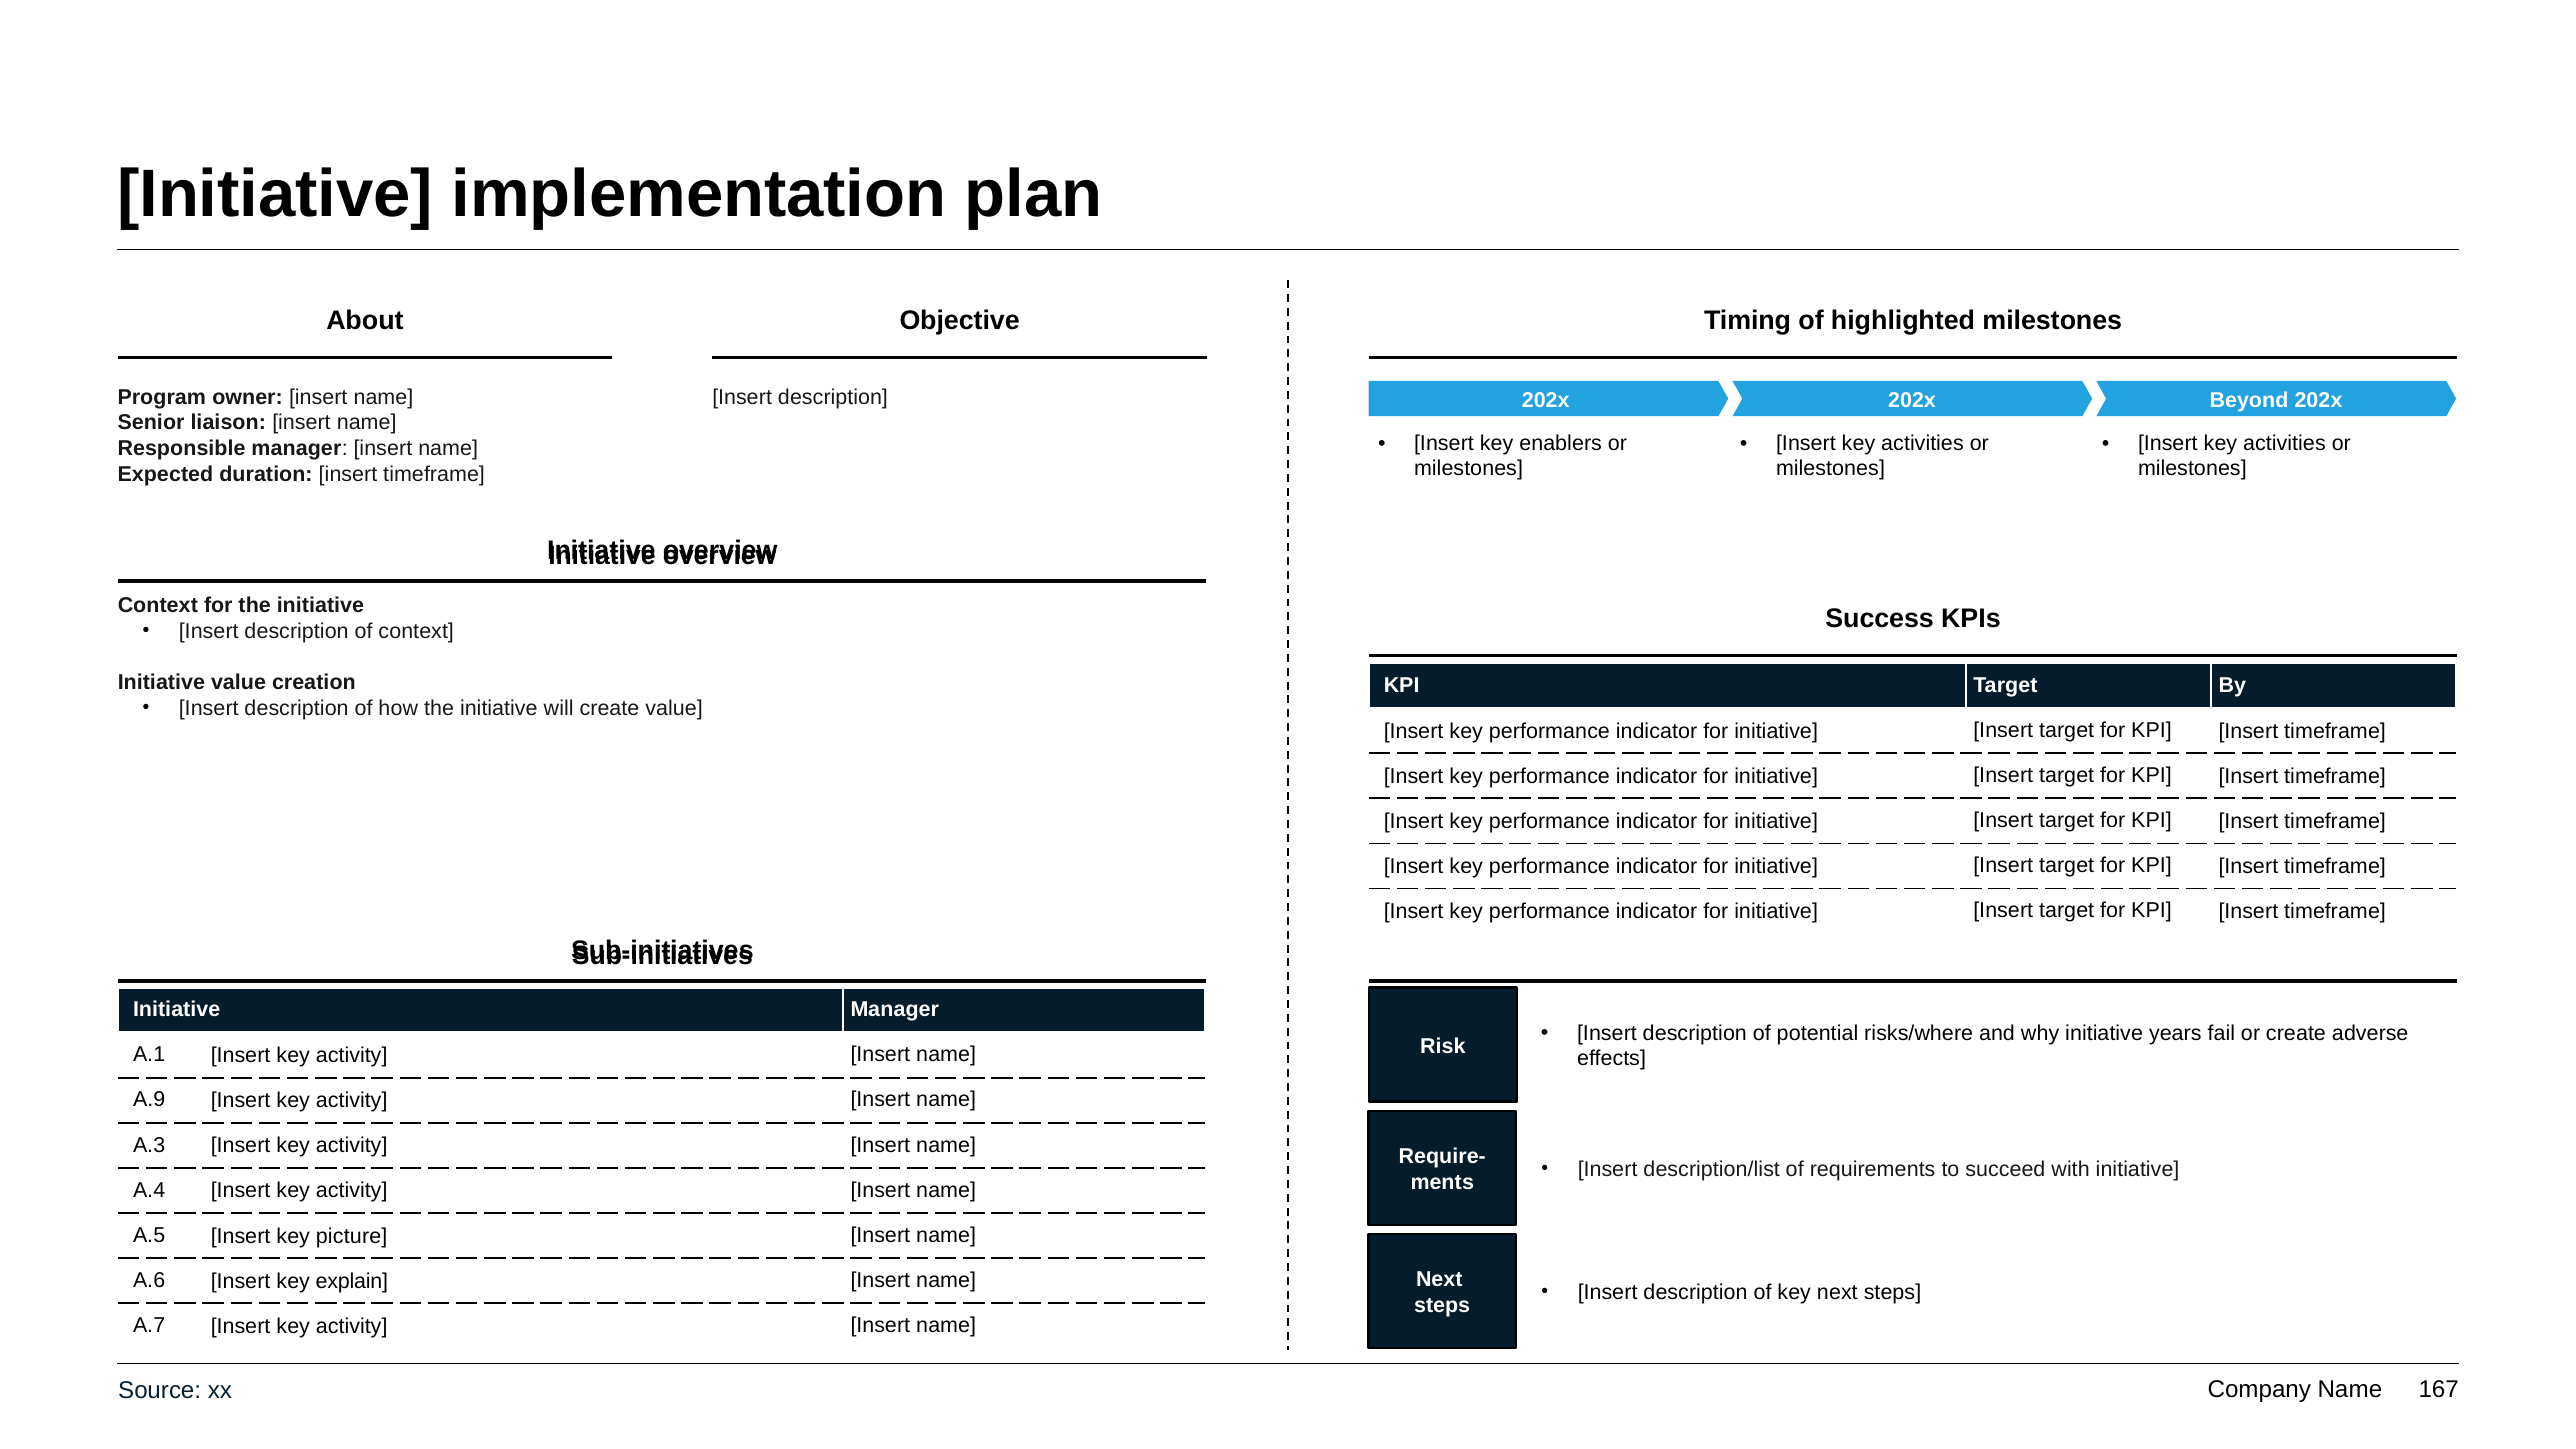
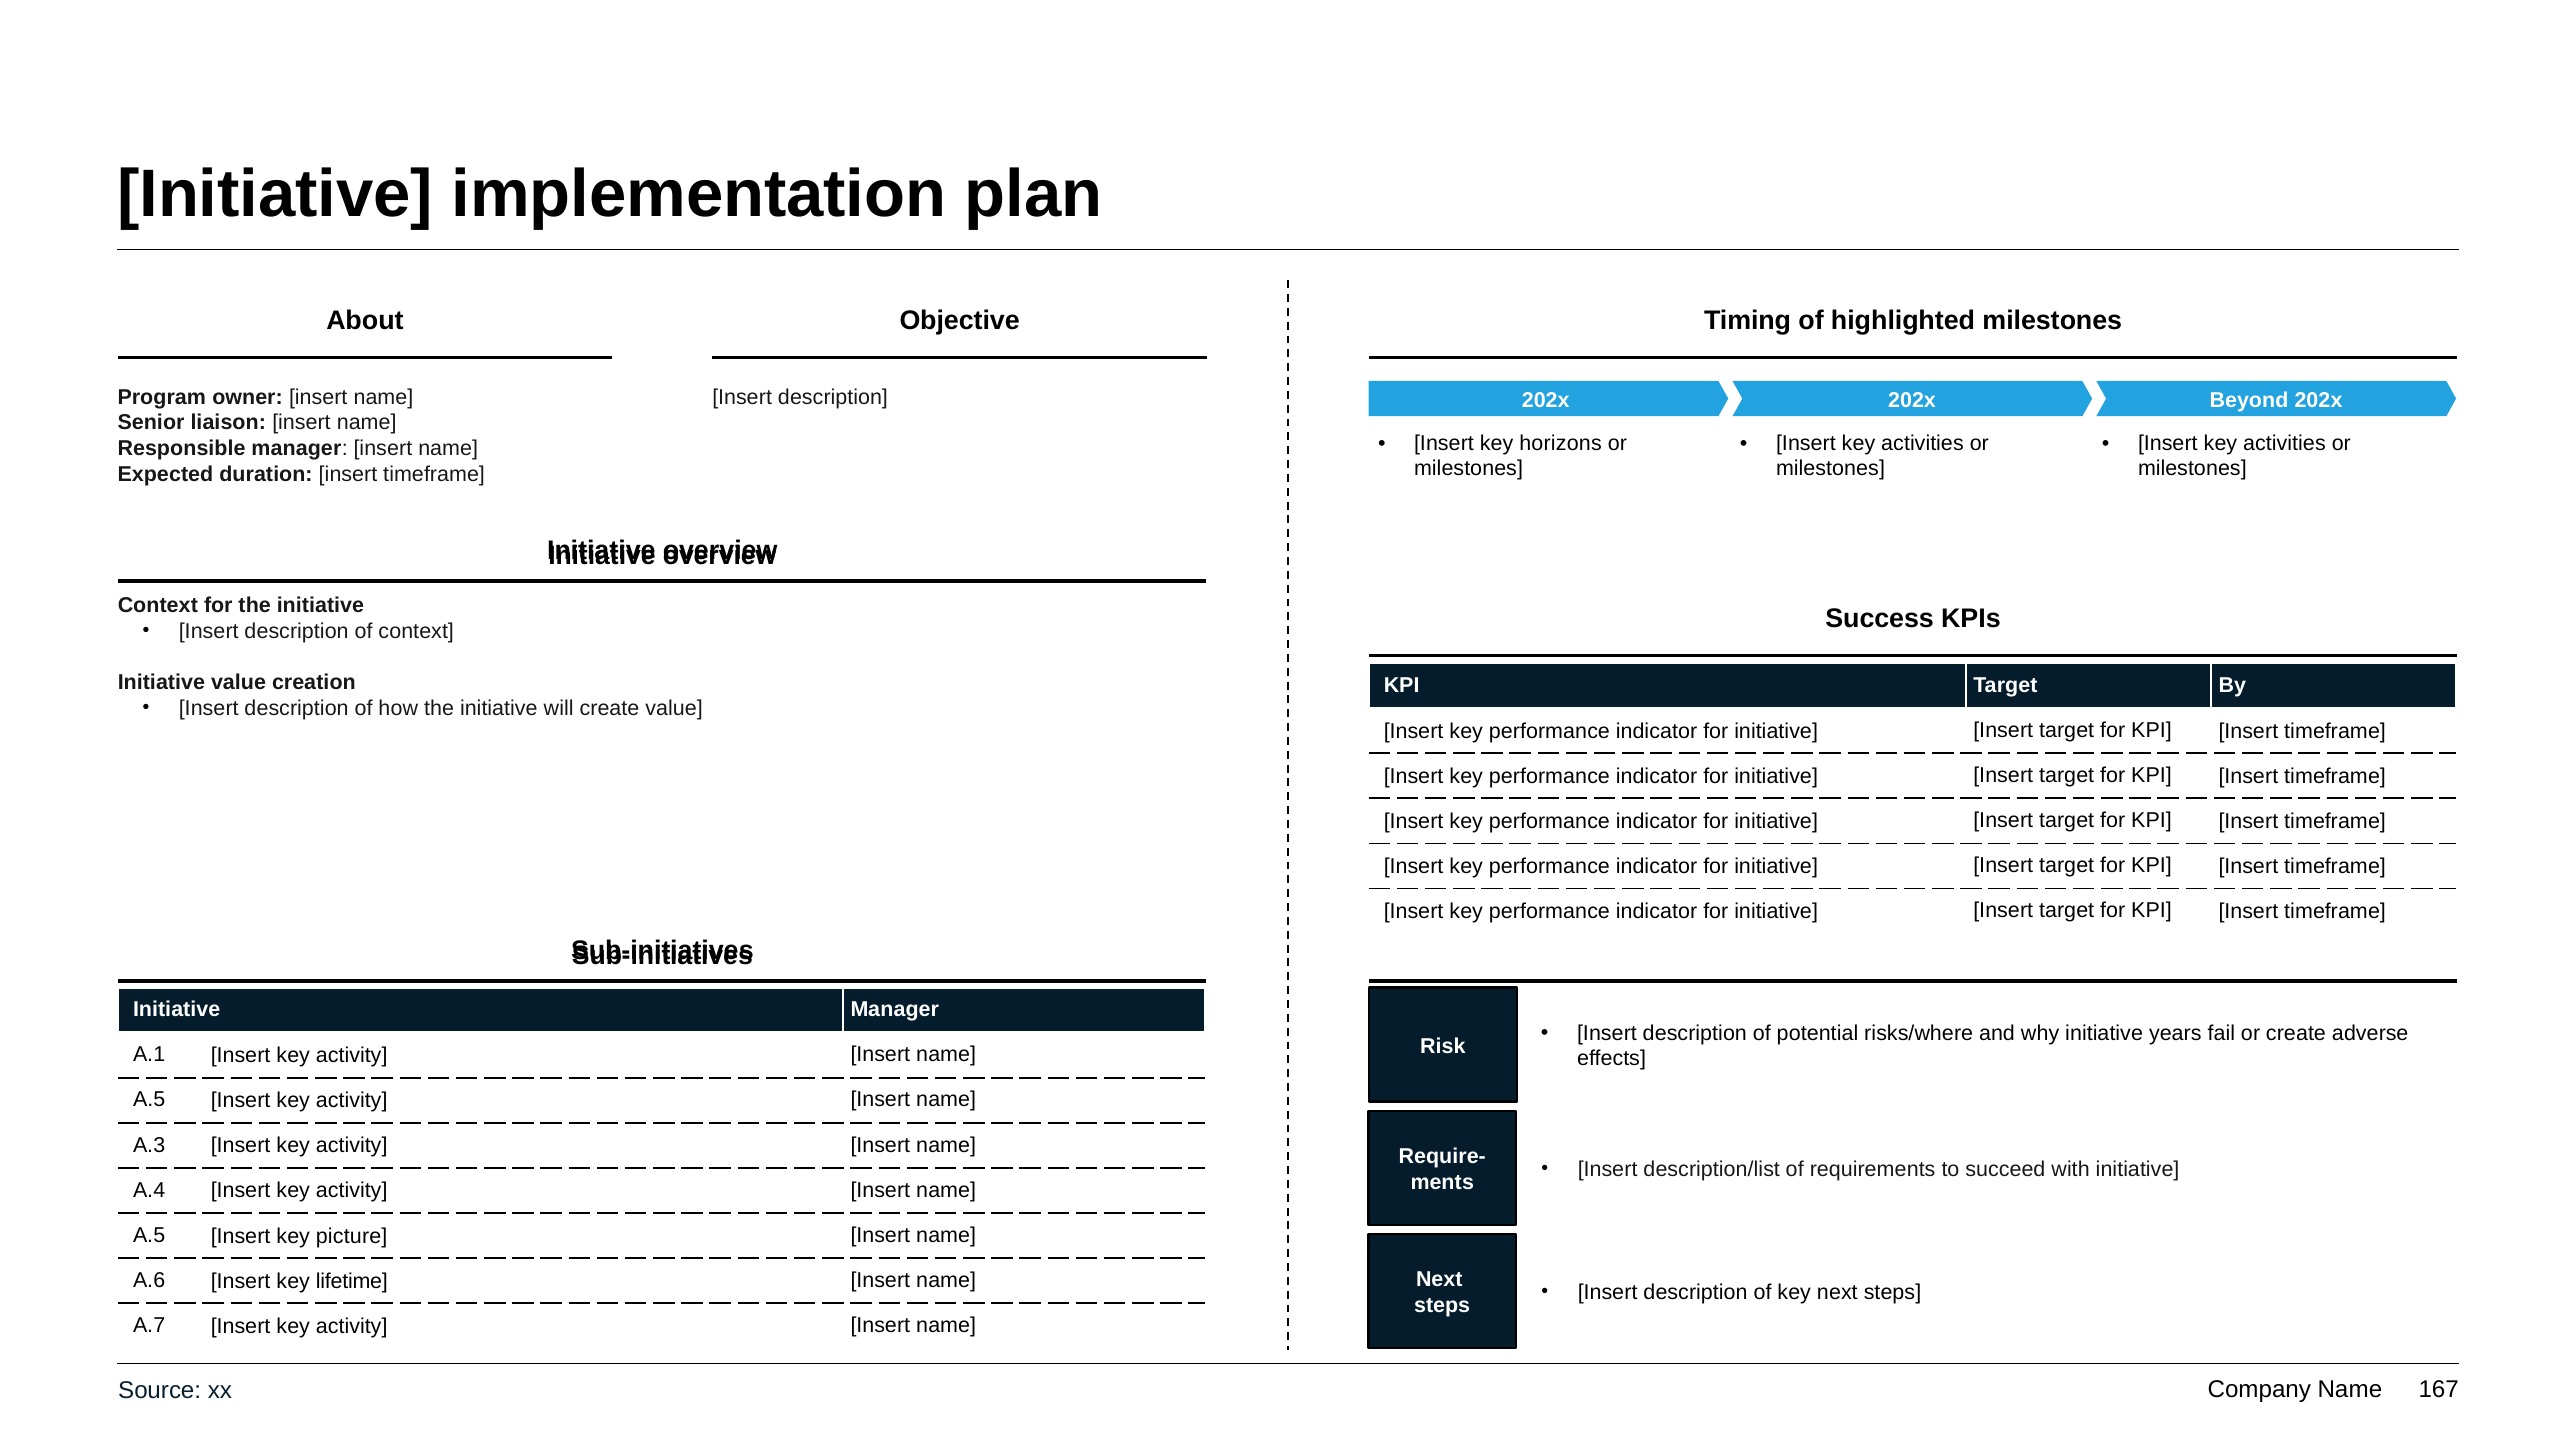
enablers: enablers -> horizons (1561, 444)
A.9: A.9 -> A.5 (149, 1100)
explain: explain -> lifetime (352, 1281)
